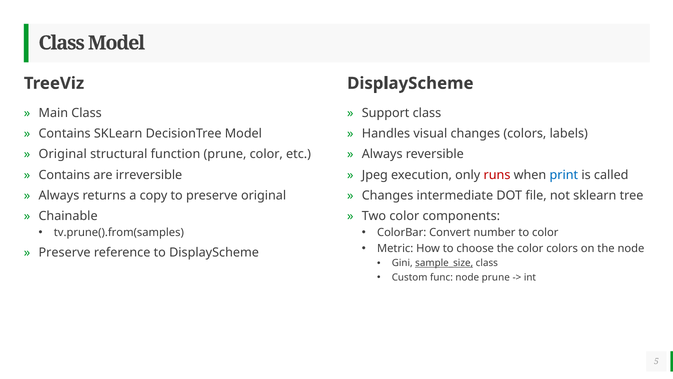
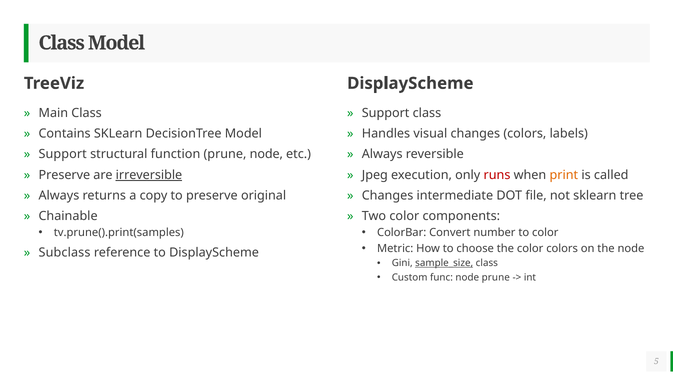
Original: Original -> Support (63, 154)
prune color: color -> node (266, 154)
Contains: Contains -> Preserve (64, 175)
irreversible underline: none -> present (149, 175)
print colour: blue -> orange (564, 175)
tv.prune().from(samples: tv.prune().from(samples -> tv.prune().print(samples (119, 232)
Preserve: Preserve -> Subclass (65, 252)
